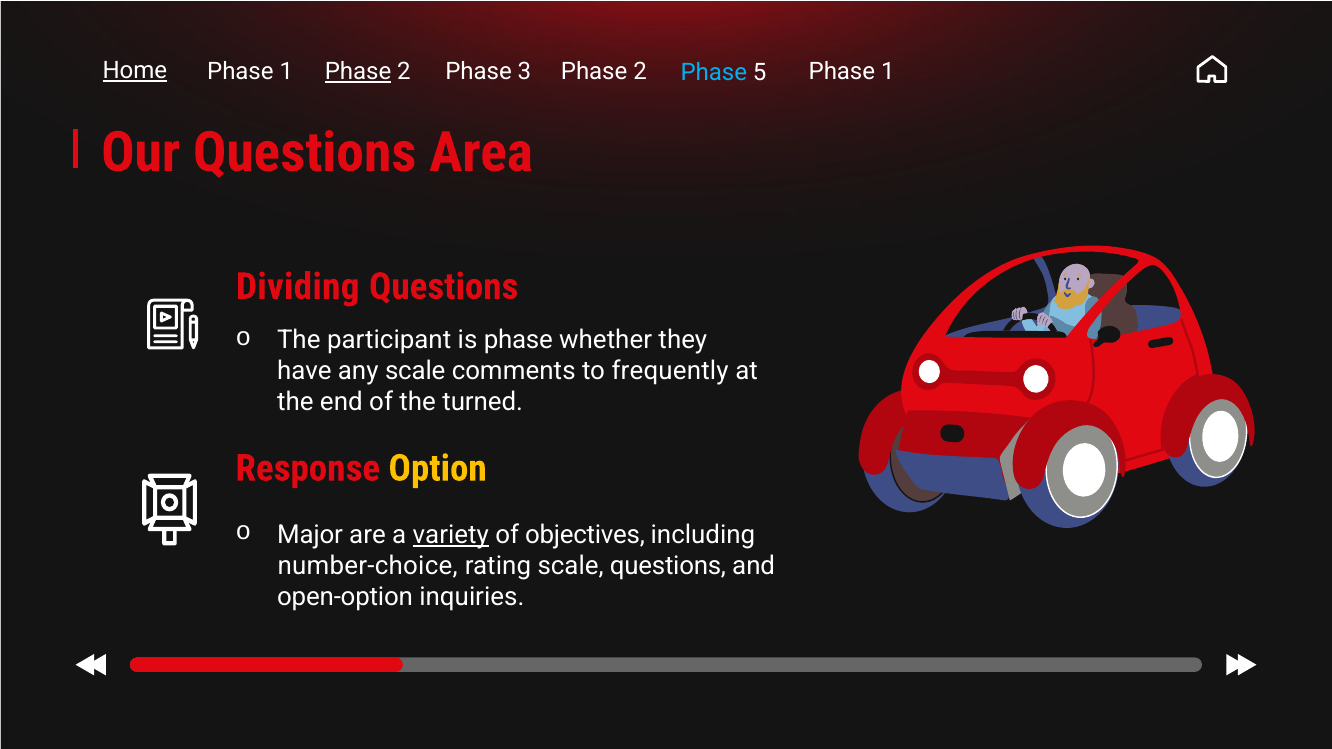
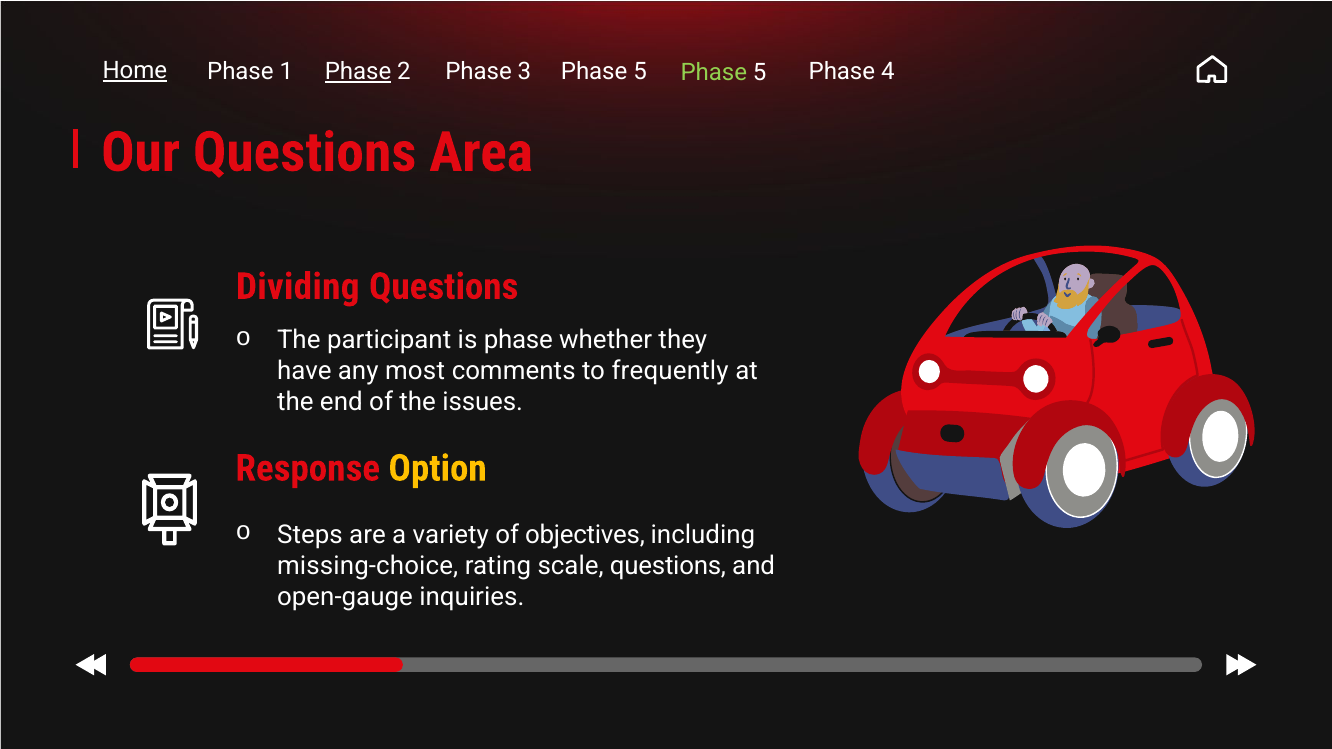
Phase colour: light blue -> light green (714, 72)
2: 2 -> 5 (640, 72)
1: 1 -> 4 (888, 72)
any scale: scale -> most (415, 371)
turned: turned -> issues (483, 402)
Major: Major -> Steps (310, 535)
variety underline: present -> none (451, 535)
number-choice: number-choice -> missing-choice (368, 566)
open-option: open-option -> open-gauge (345, 597)
